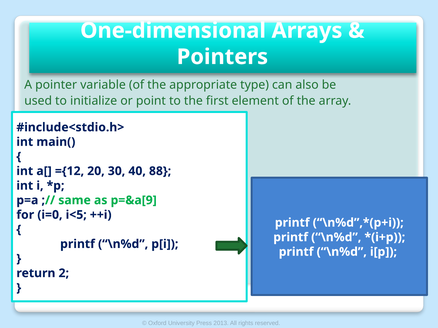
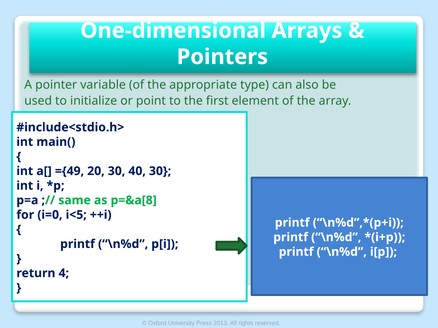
={12: ={12 -> ={49 (69, 171)
40 88: 88 -> 30 (160, 171)
p=&a[9: p=&a[9 -> p=&a[8 (134, 201)
2: 2 -> 4 (64, 274)
